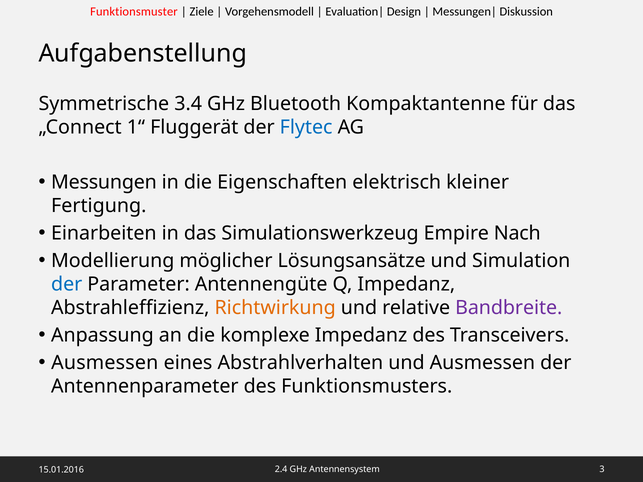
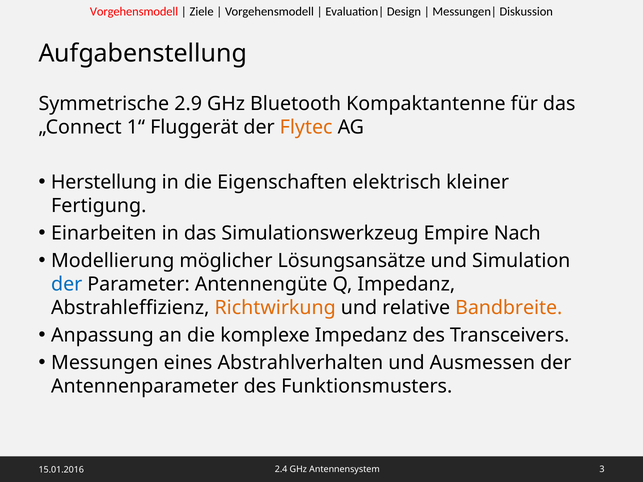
Funktionsmuster: Funktionsmuster -> Vorgehensmodell (134, 12)
3.4: 3.4 -> 2.9 (188, 104)
Flytec colour: blue -> orange (306, 128)
Messungen: Messungen -> Herstellung (104, 183)
Bandbreite colour: purple -> orange (509, 308)
Ausmessen: Ausmessen -> Messungen (105, 363)
